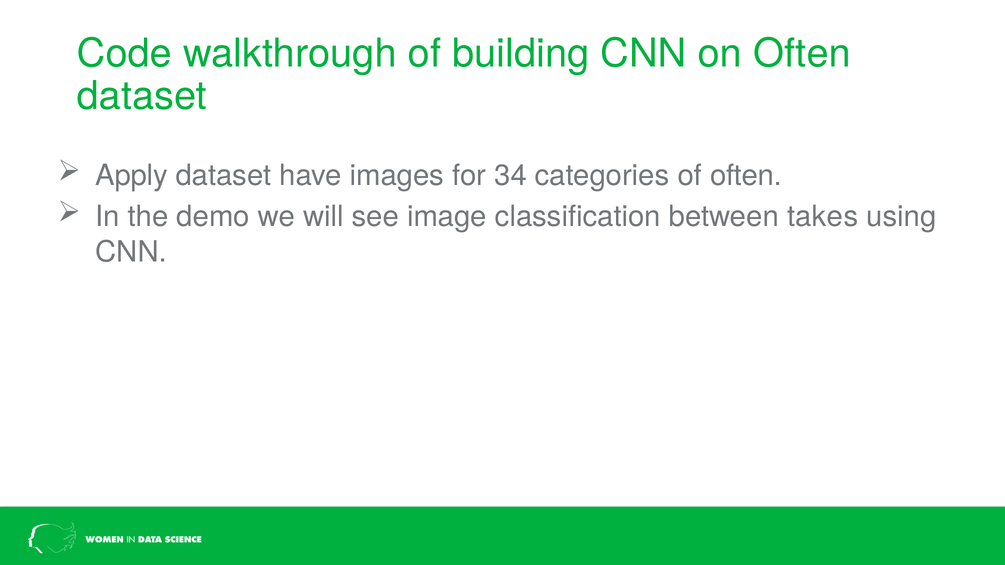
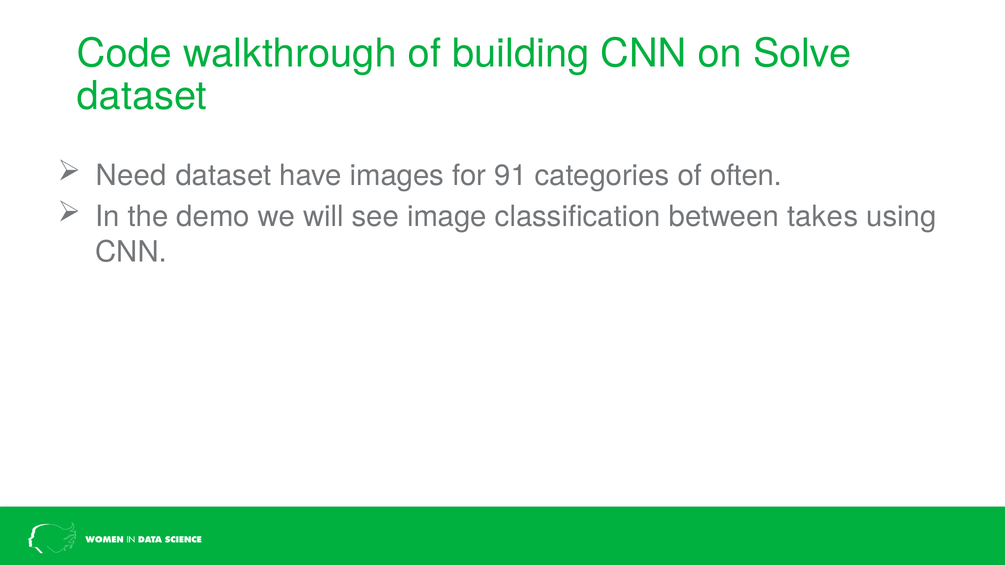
on Often: Often -> Solve (802, 53)
Apply: Apply -> Need (131, 176)
34: 34 -> 91 (511, 176)
